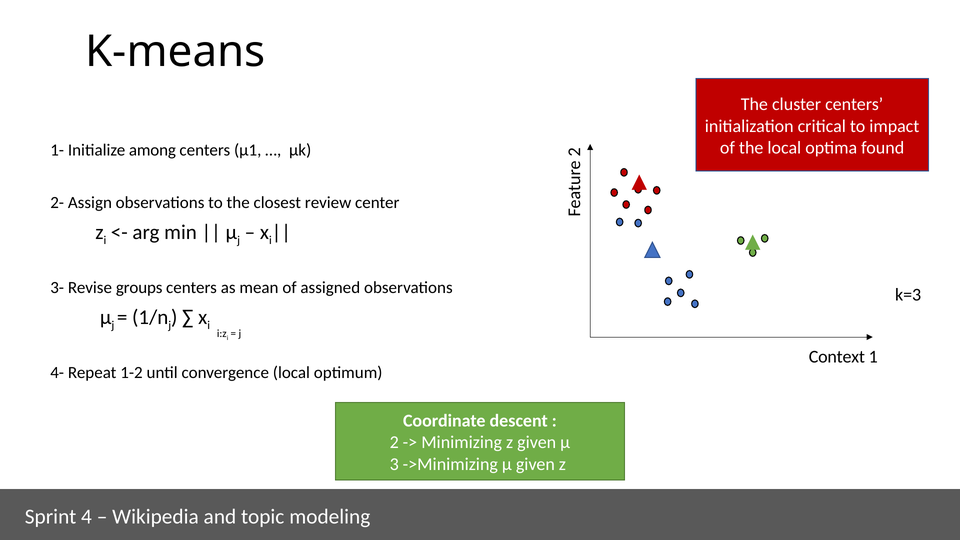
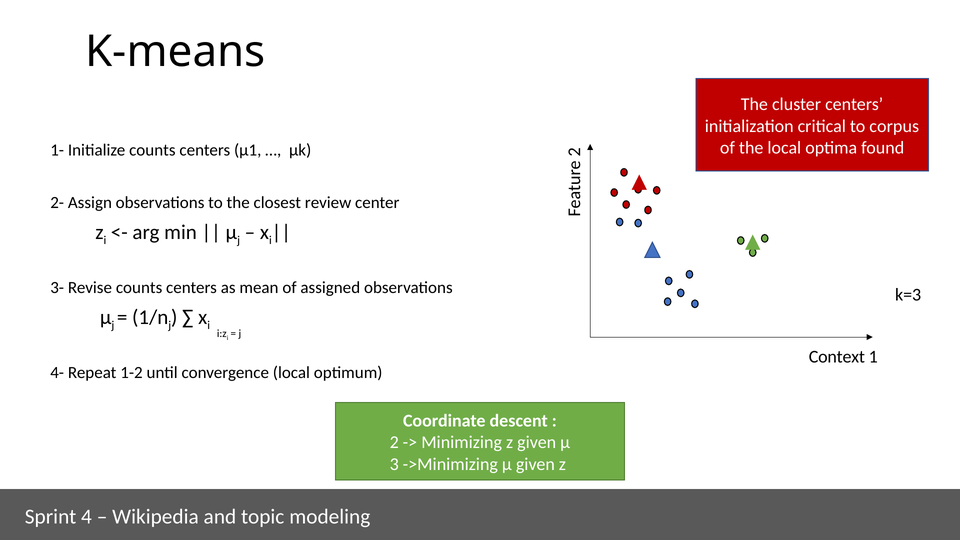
impact: impact -> corpus (894, 126)
Initialize among: among -> counts (152, 150)
Revise groups: groups -> counts (139, 288)
